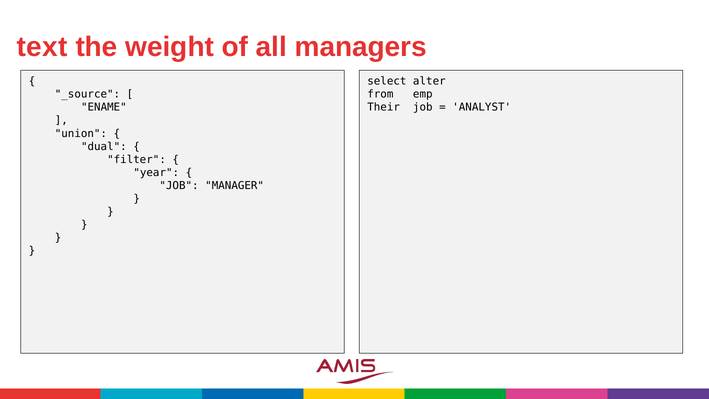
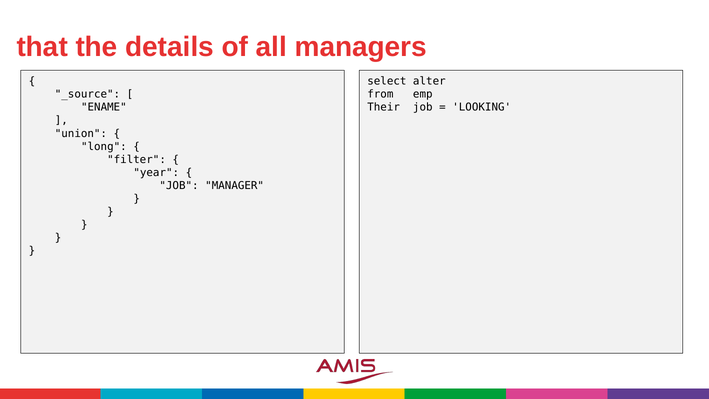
text: text -> that (42, 47)
weight: weight -> details (170, 47)
ANALYST: ANALYST -> LOOKING (482, 107)
dual: dual -> long (104, 146)
